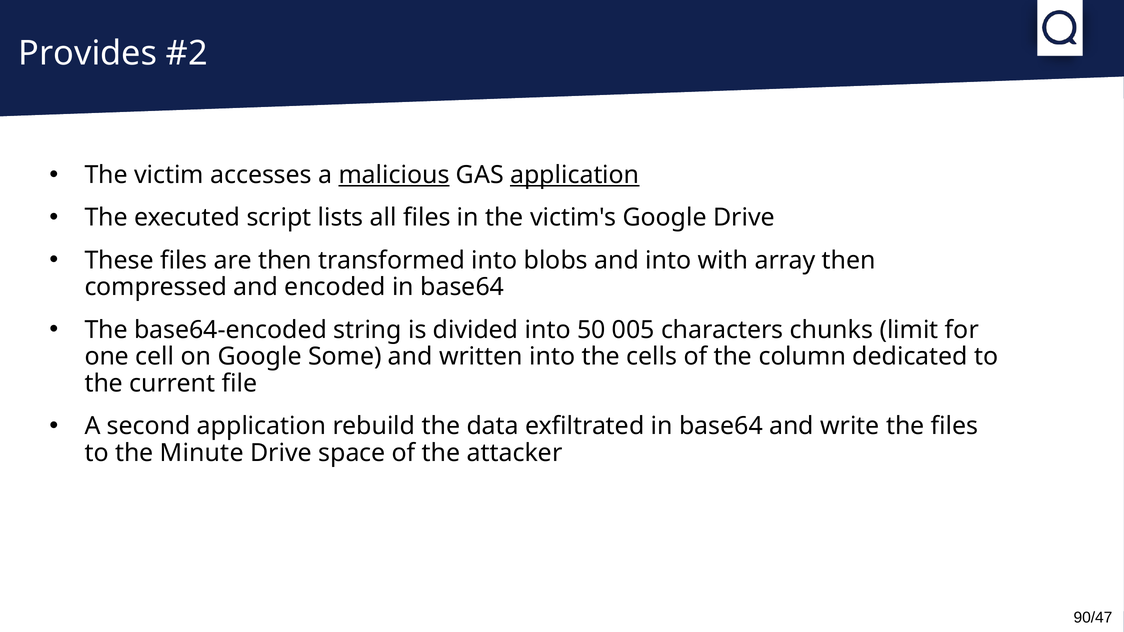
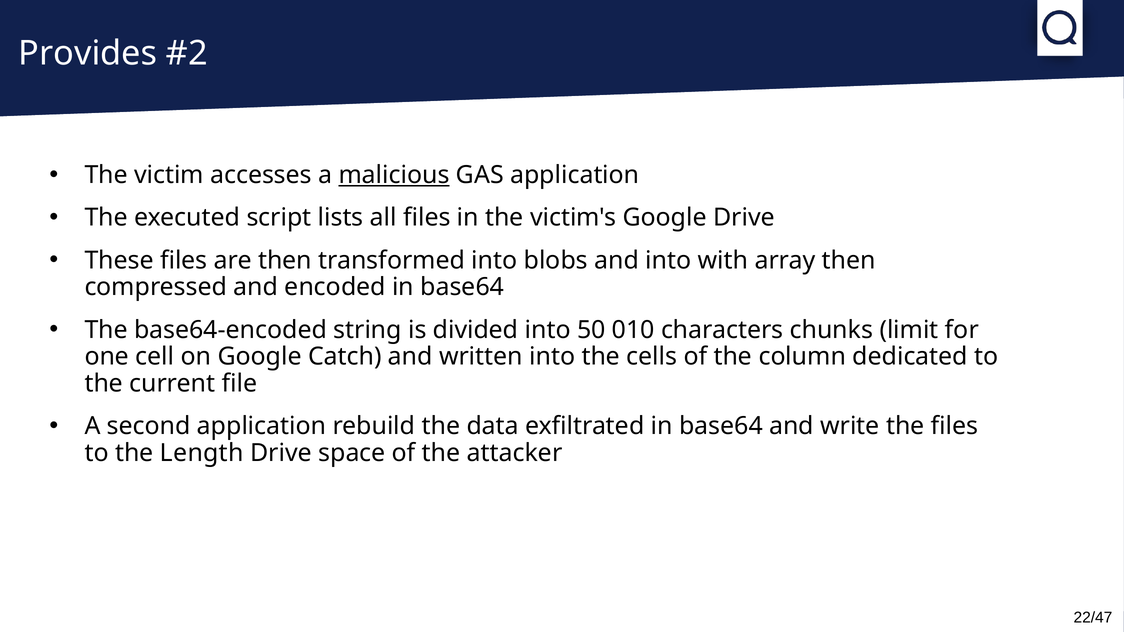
application underline: present -> none (575, 175)
005: 005 -> 010 (633, 330)
Some: Some -> Catch (345, 357)
Minute: Minute -> Length (202, 453)
90/47: 90/47 -> 22/47 (1093, 618)
